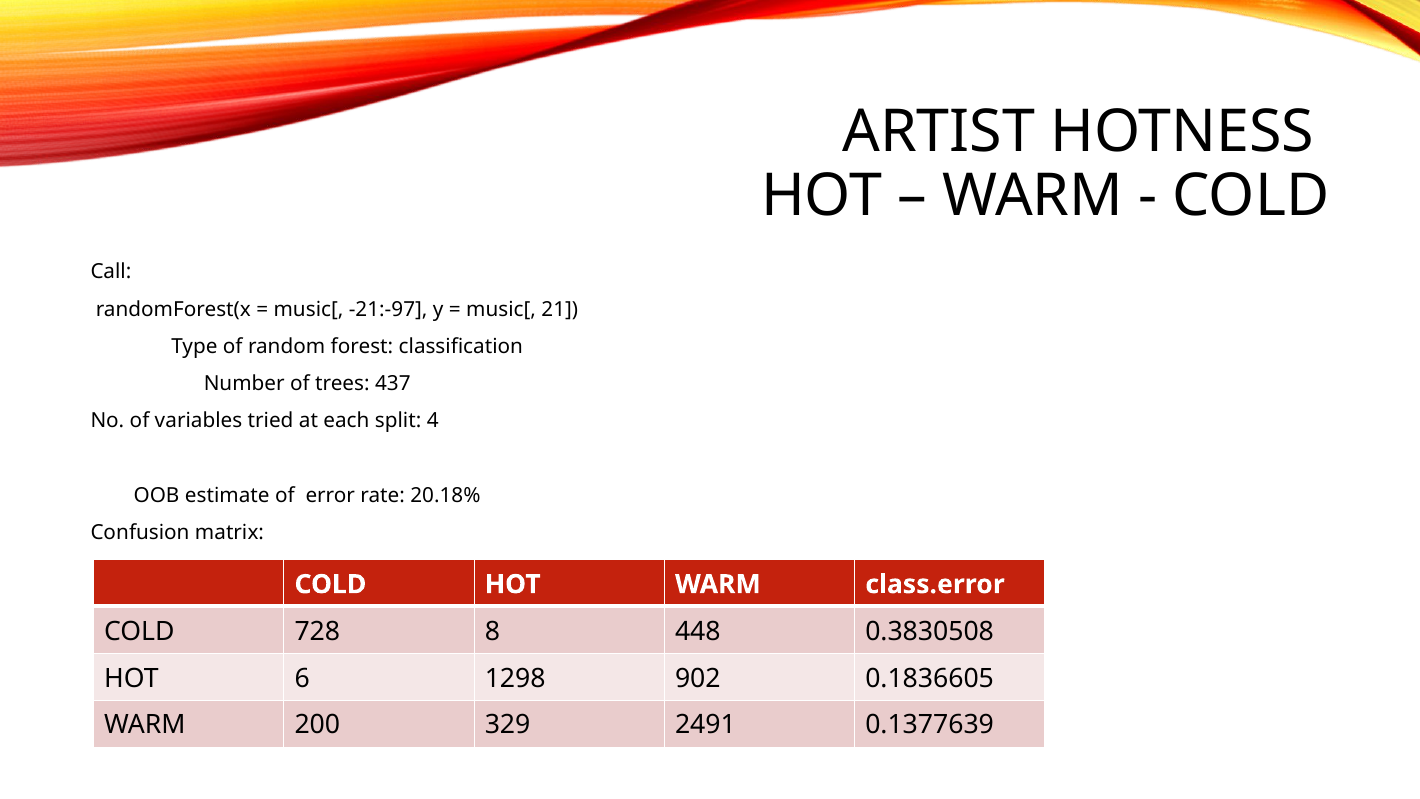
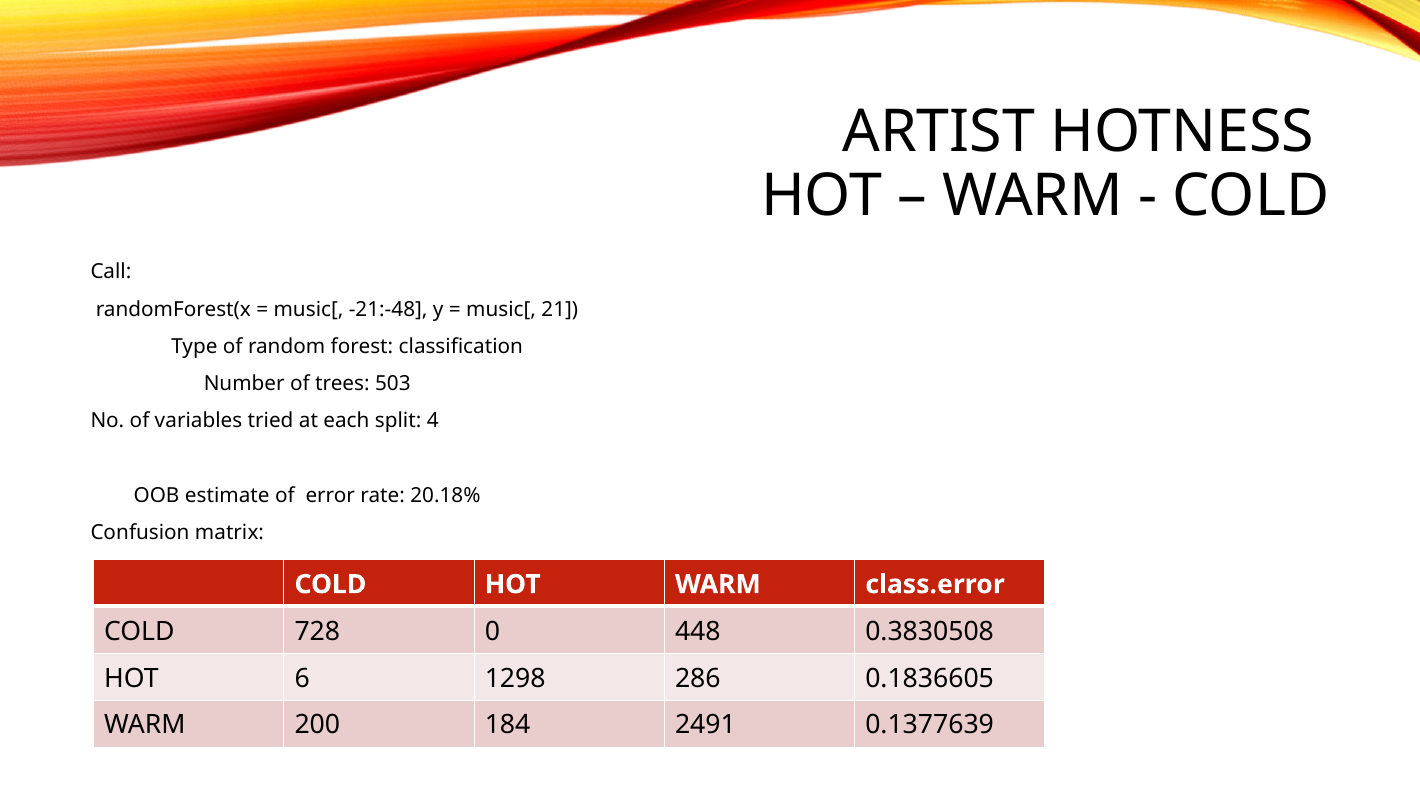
-21:-97: -21:-97 -> -21:-48 (388, 309)
437: 437 -> 503 (393, 384)
8: 8 -> 0 (492, 631)
902: 902 -> 286 (698, 678)
329: 329 -> 184 (508, 725)
